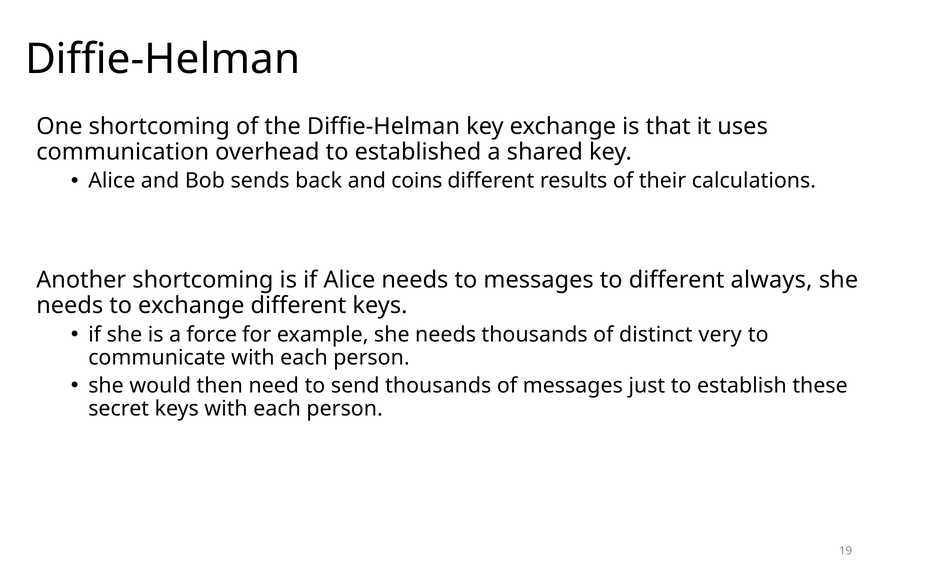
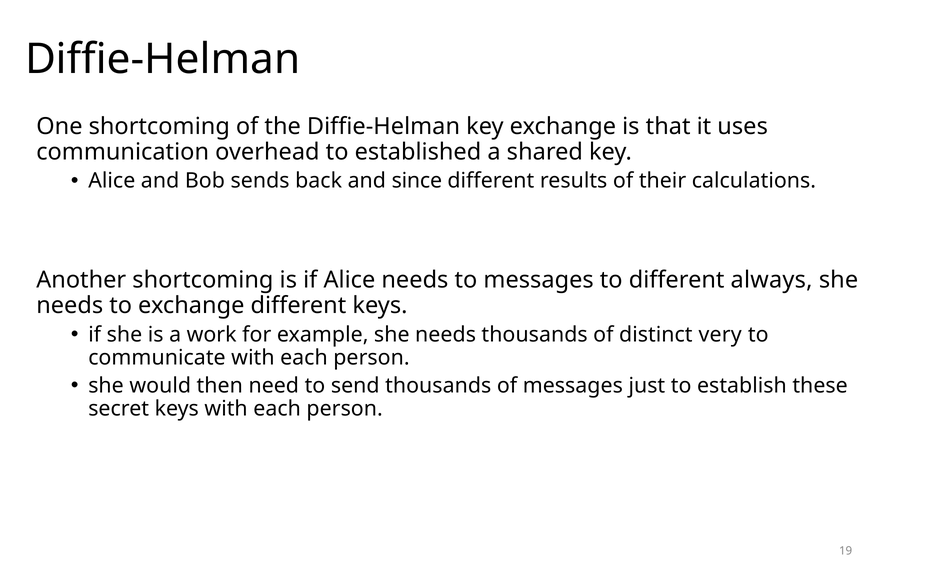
coins: coins -> since (417, 181)
force: force -> work (212, 335)
